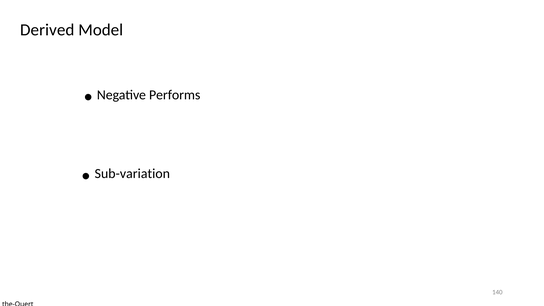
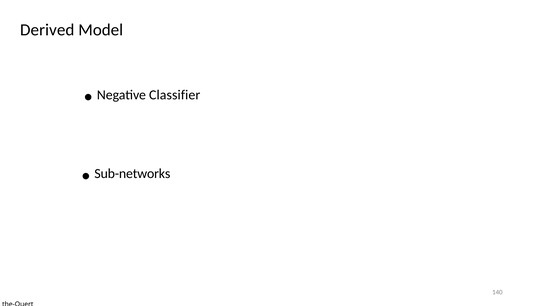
Performs: Performs -> Classifier (175, 95)
Sub-variation: Sub-variation -> Sub-networks (132, 174)
